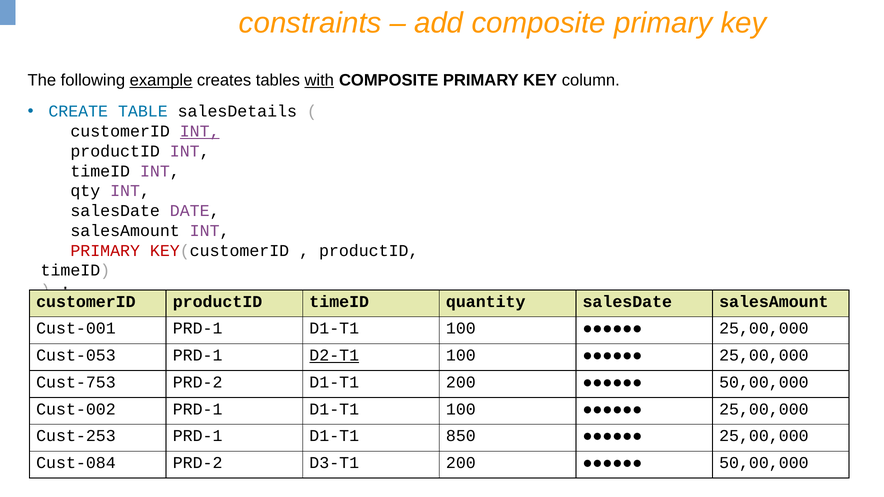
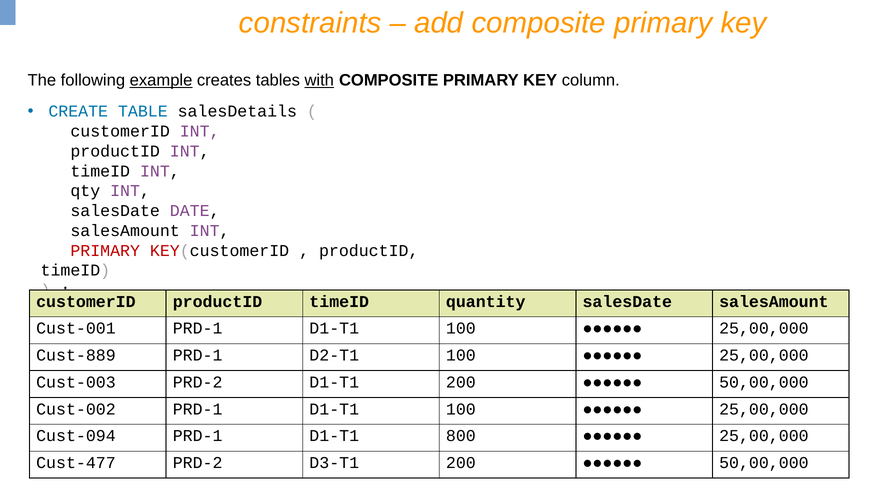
INT underline: present -> none (200, 131)
Cust-053: Cust-053 -> Cust-889 (76, 356)
D2-T1 underline: present -> none (334, 356)
Cust-753: Cust-753 -> Cust-003 (76, 382)
Cust-253: Cust-253 -> Cust-094 (76, 436)
850: 850 -> 800 (461, 436)
Cust-084: Cust-084 -> Cust-477 (76, 463)
